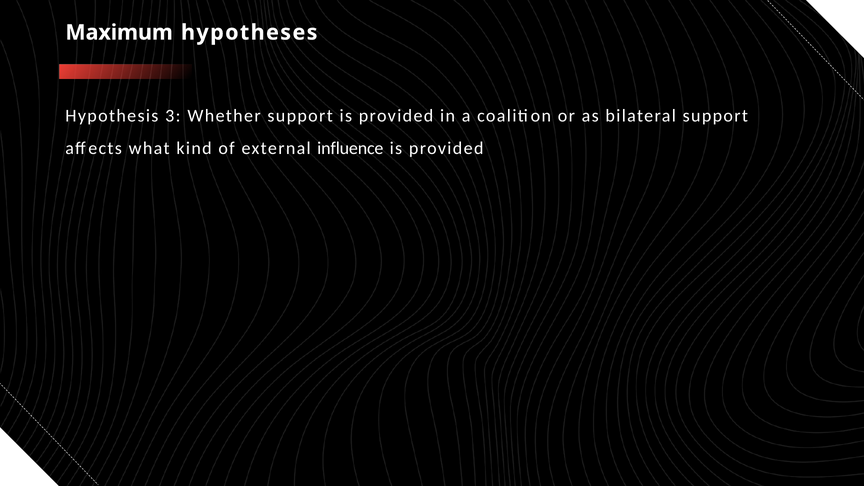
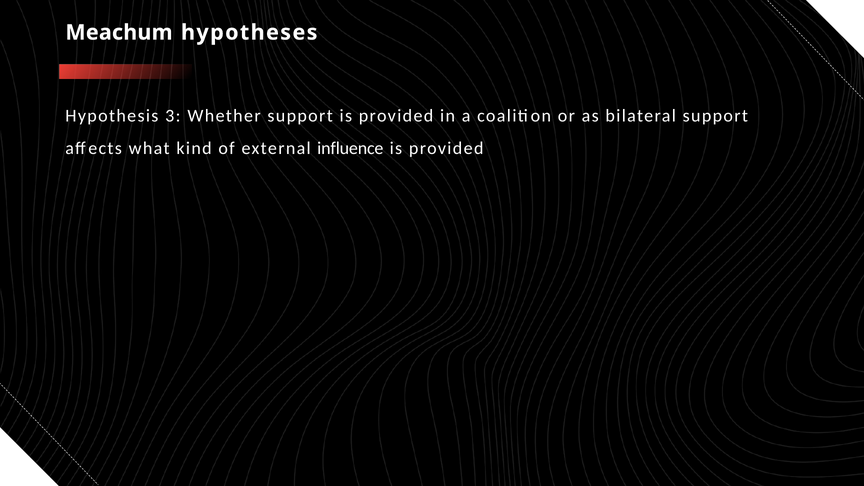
Maximum: Maximum -> Meachum (119, 33)
